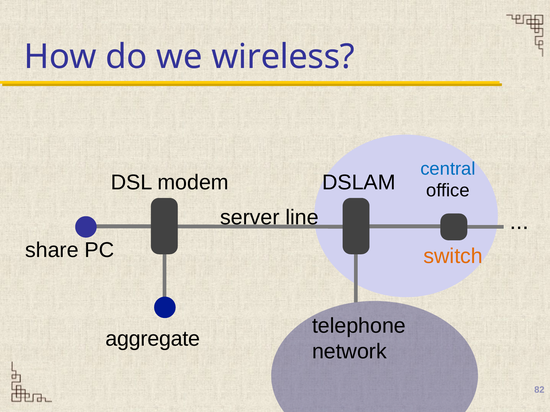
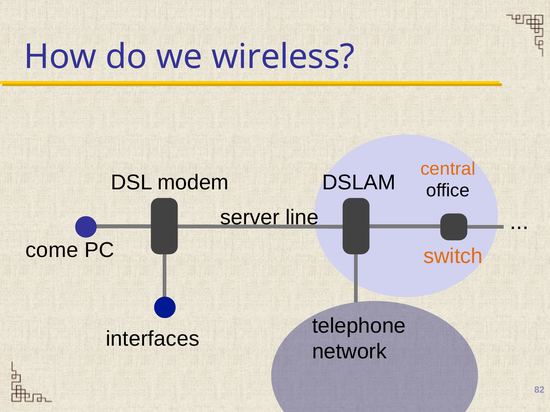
central colour: blue -> orange (448, 169)
share: share -> come (52, 250)
aggregate: aggregate -> interfaces (153, 339)
